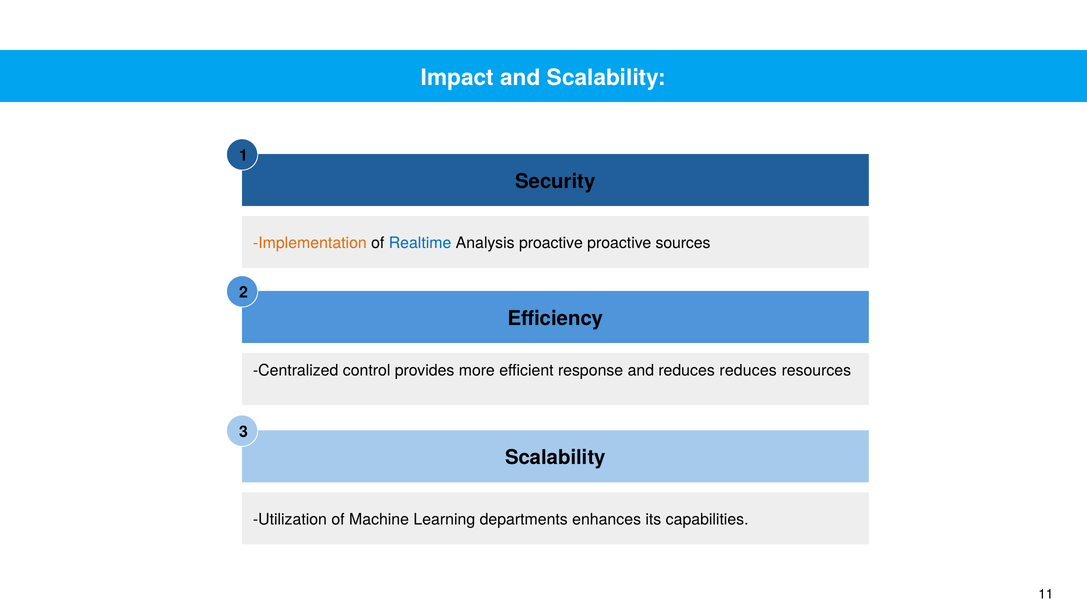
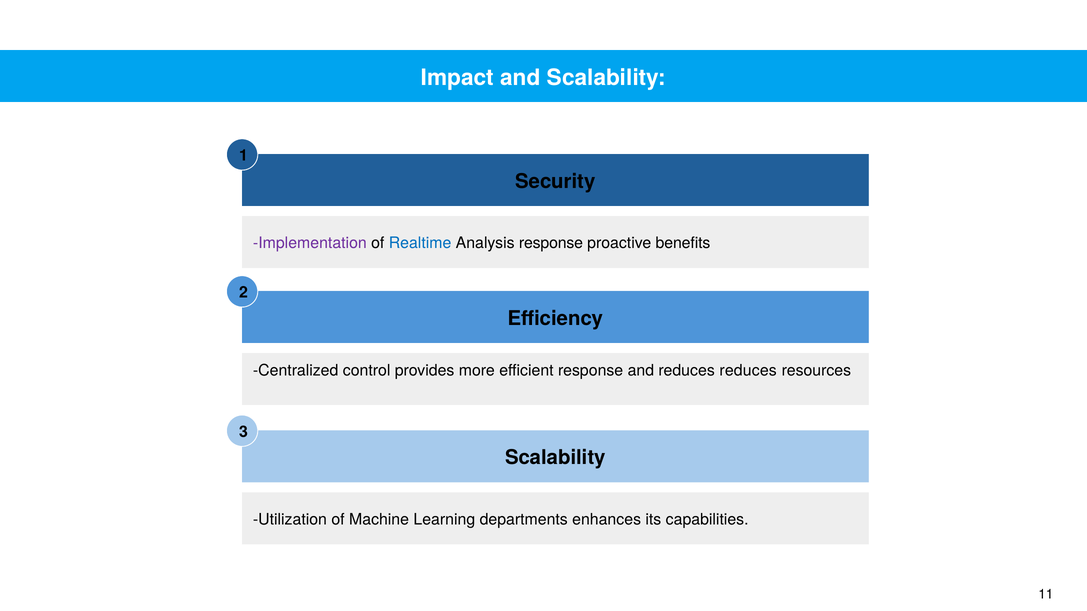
Implementation colour: orange -> purple (310, 243)
Analysis proactive: proactive -> response (551, 243)
sources: sources -> benefits (683, 243)
